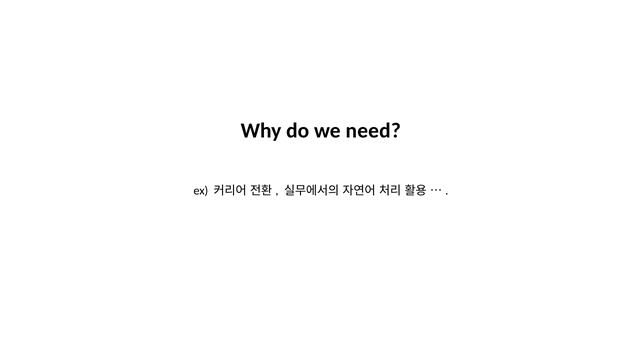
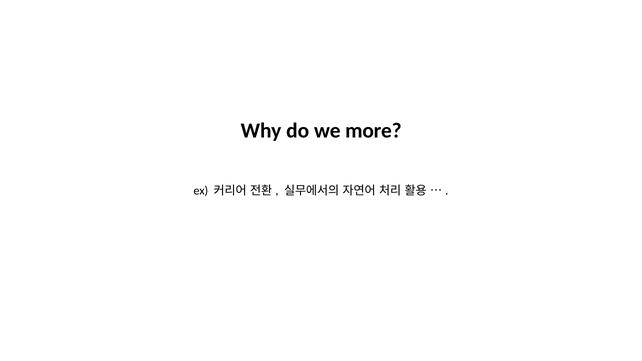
need: need -> more (373, 131)
